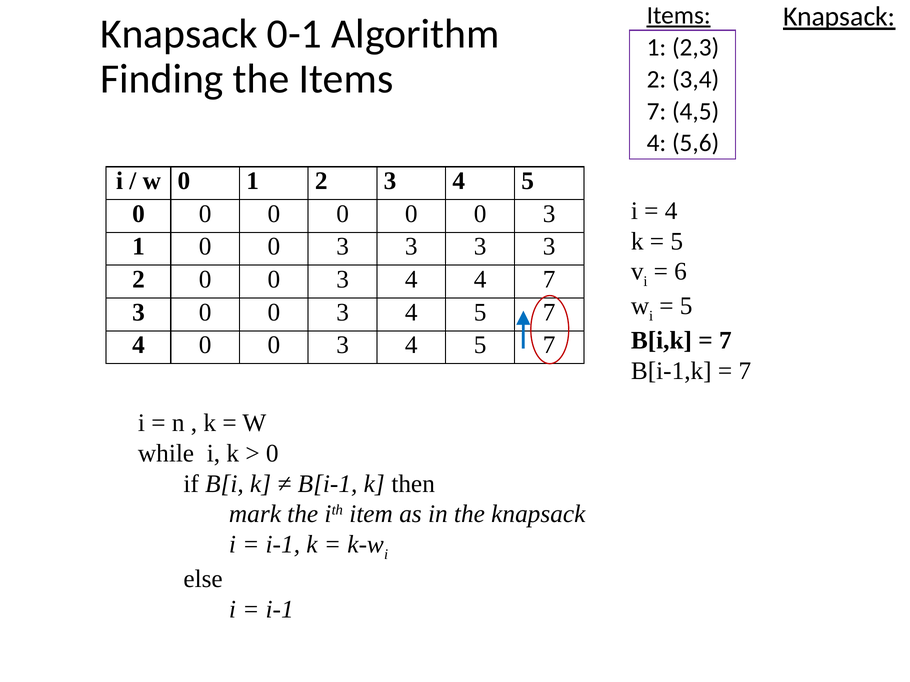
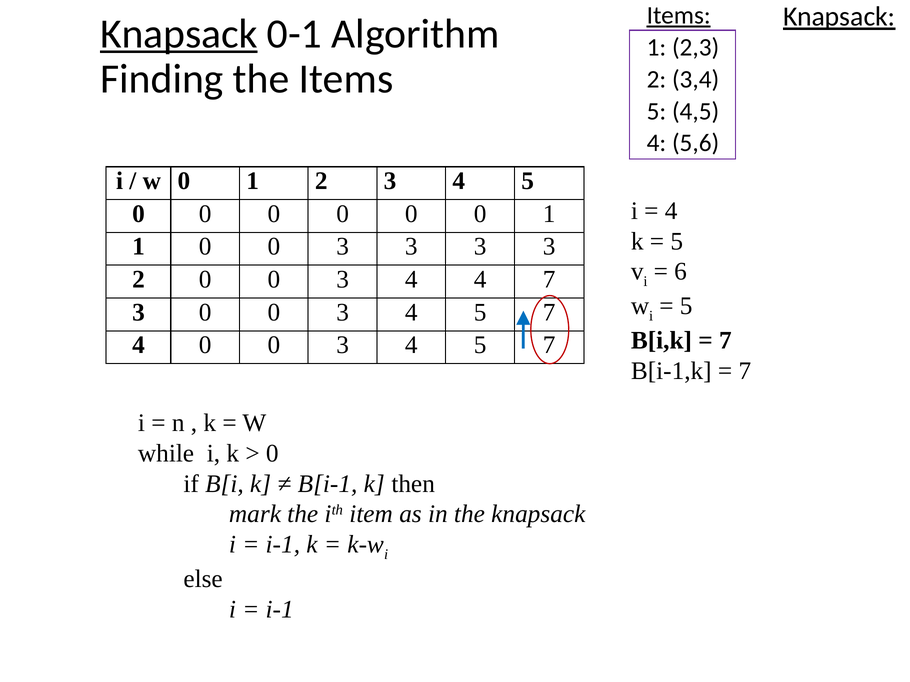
Knapsack underline: none -> present (179, 34)
7: 7 -> 5 (656, 111)
0 0 0 3: 3 -> 1 (549, 214)
